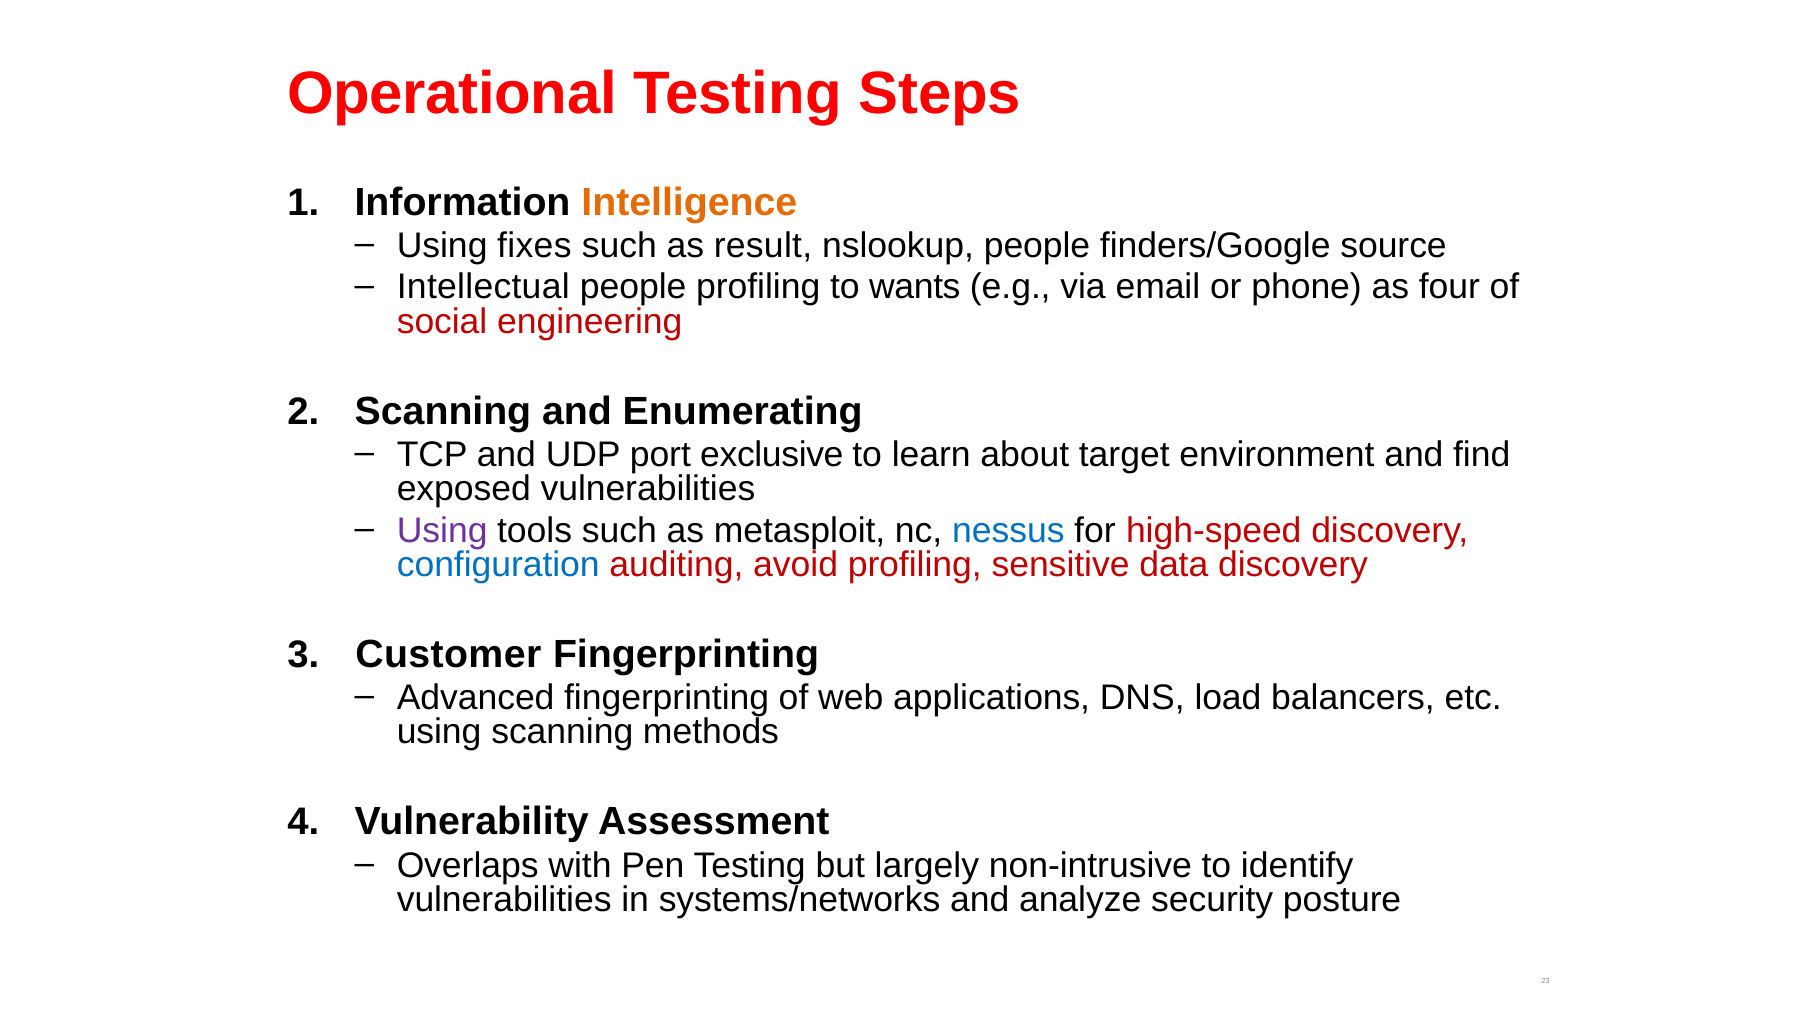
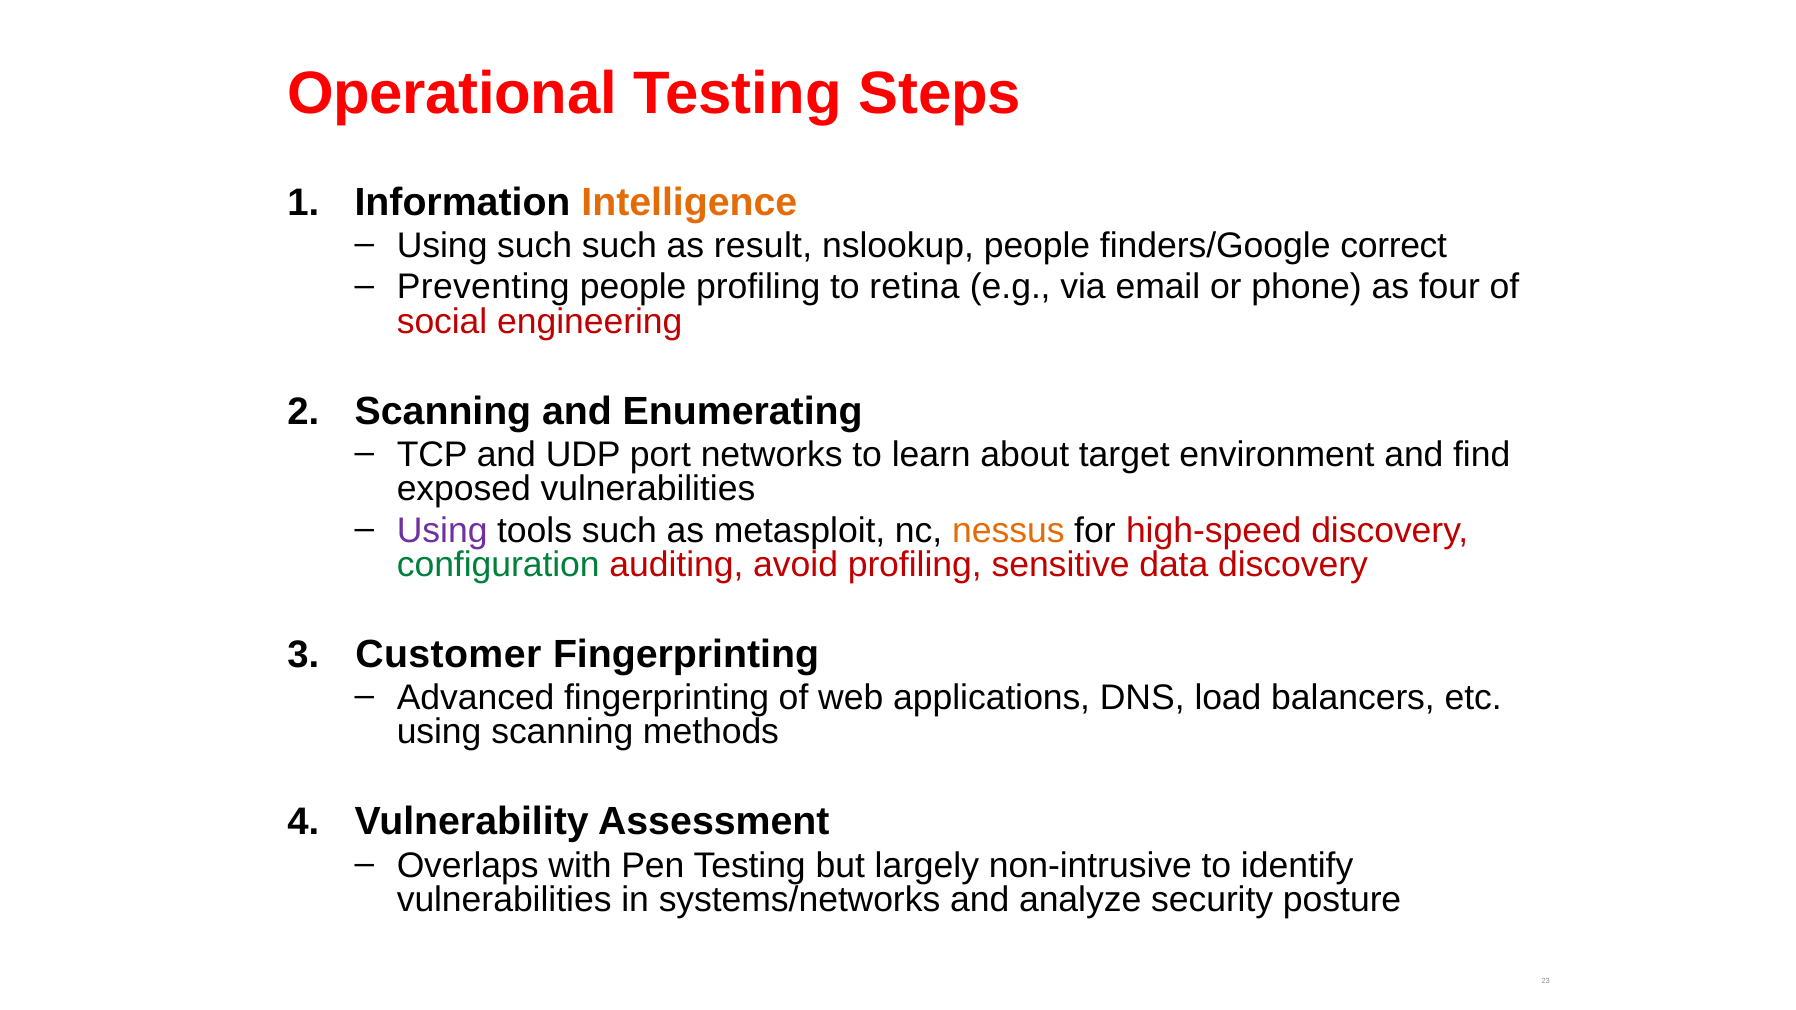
Using fixes: fixes -> such (535, 246)
source: source -> correct (1394, 246)
Intellectual: Intellectual -> Preventing (483, 287)
wants: wants -> retina (915, 287)
exclusive: exclusive -> networks (772, 455)
nessus colour: blue -> orange (1008, 530)
configuration colour: blue -> green (498, 565)
